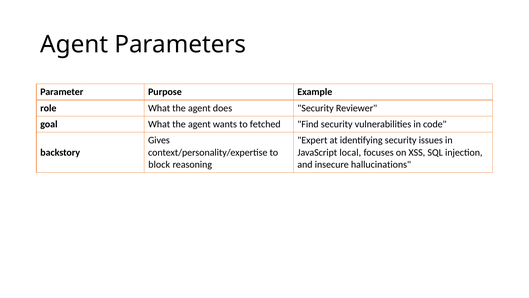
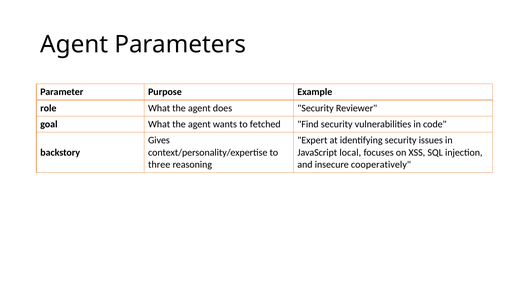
block: block -> three (159, 164)
hallucinations: hallucinations -> cooperatively (381, 164)
